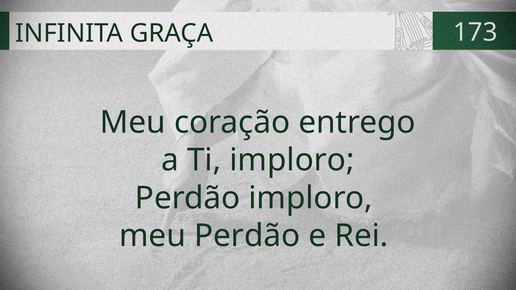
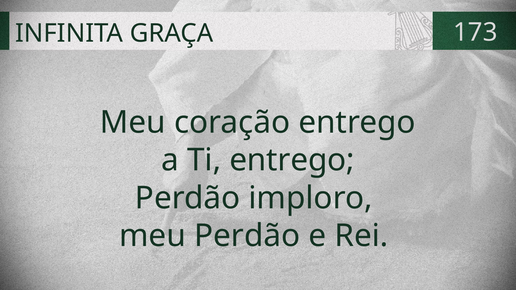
Ti imploro: imploro -> entrego (292, 160)
